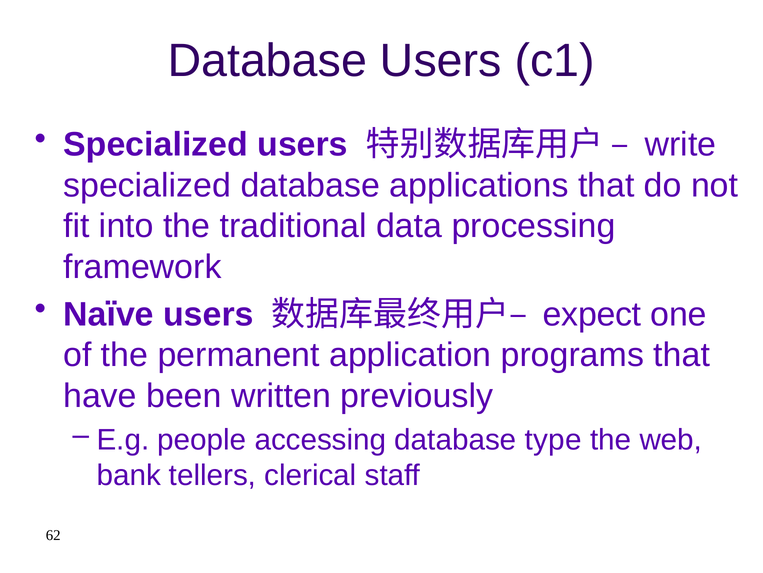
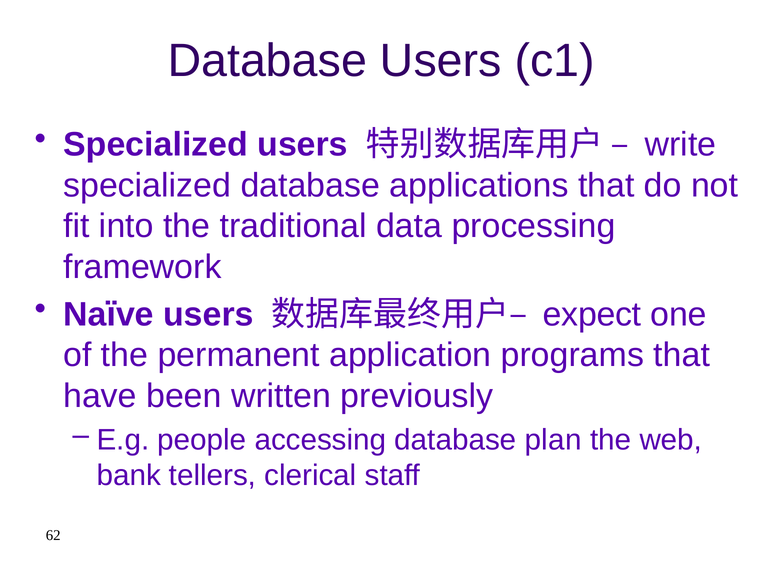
type: type -> plan (553, 439)
